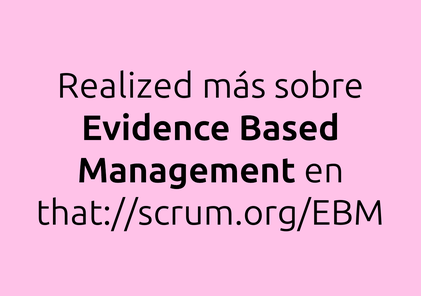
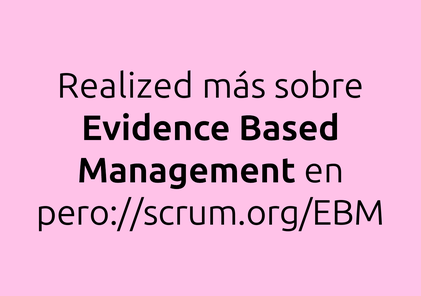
that://scrum.org/EBM: that://scrum.org/EBM -> pero://scrum.org/EBM (211, 214)
